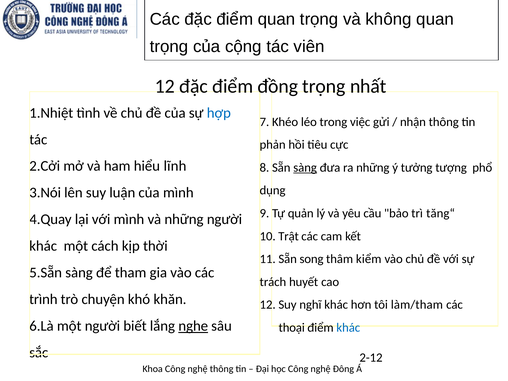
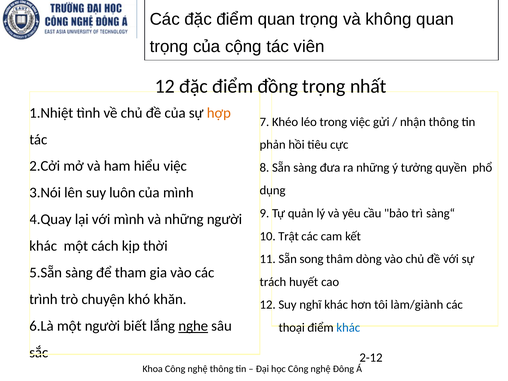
hợp colour: blue -> orange (219, 113)
hiểu lĩnh: lĩnh -> việc (175, 166)
sàng underline: present -> none (305, 168)
tượng: tượng -> quyền (451, 168)
luận: luận -> luôn (122, 193)
tăng“: tăng“ -> sàng“ (441, 213)
kiểm: kiểm -> dòng (369, 259)
làm/tham: làm/tham -> làm/giành (417, 305)
